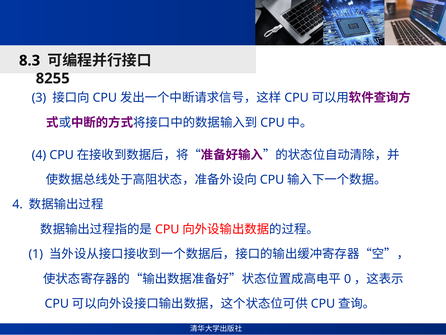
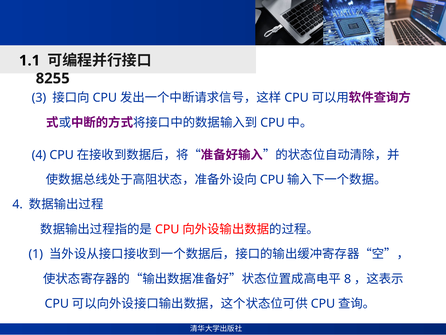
8.3: 8.3 -> 1.1 (30, 60)
0: 0 -> 8 (348, 279)
